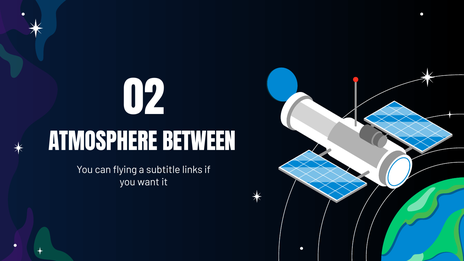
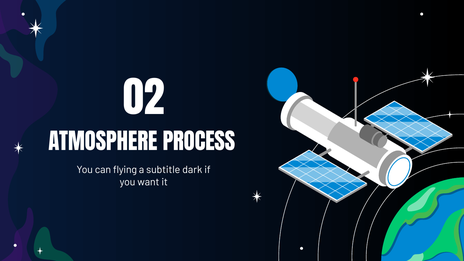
BETWEEN: BETWEEN -> PROCESS (199, 143)
links: links -> dark (192, 170)
